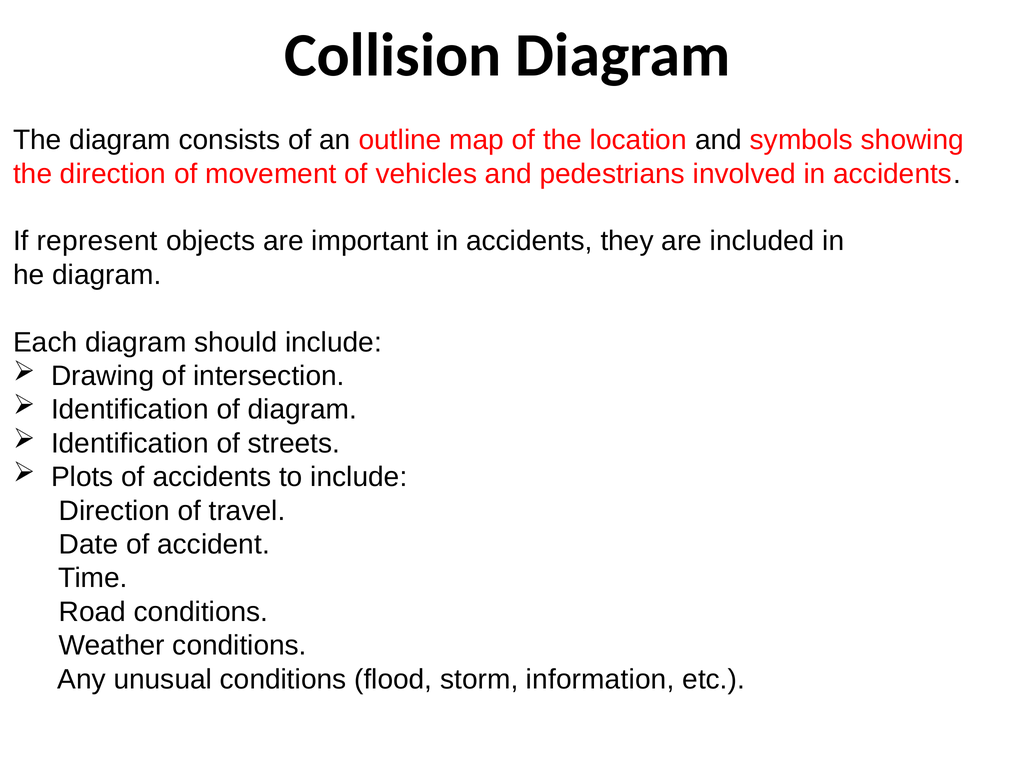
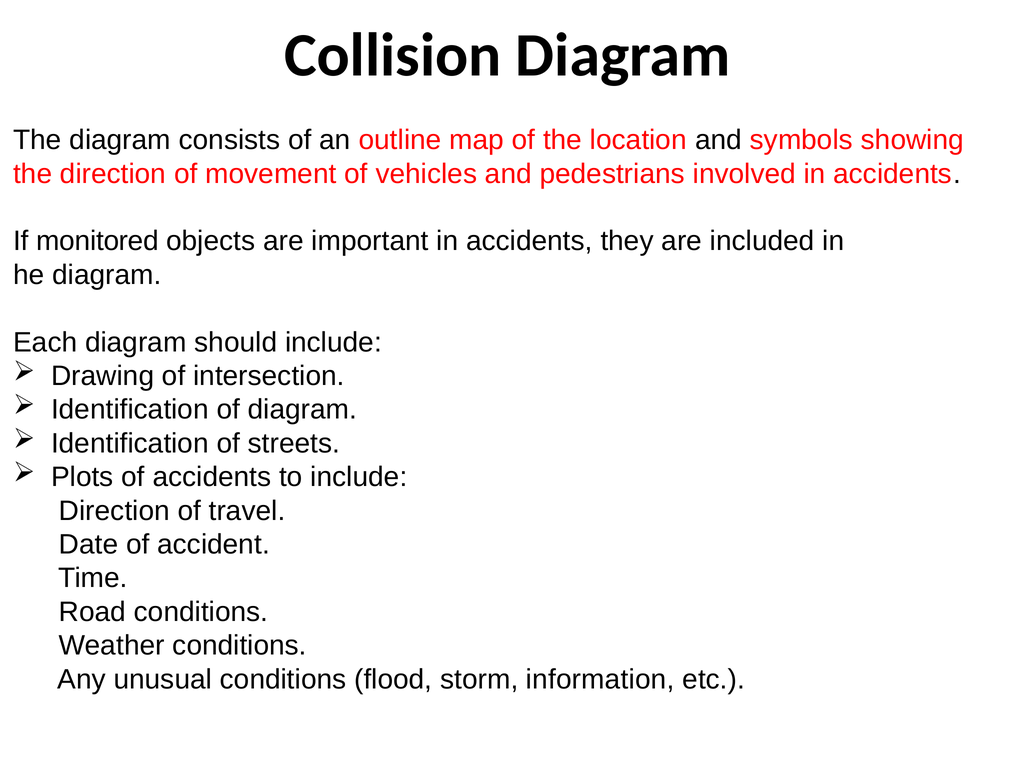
represent: represent -> monitored (98, 241)
